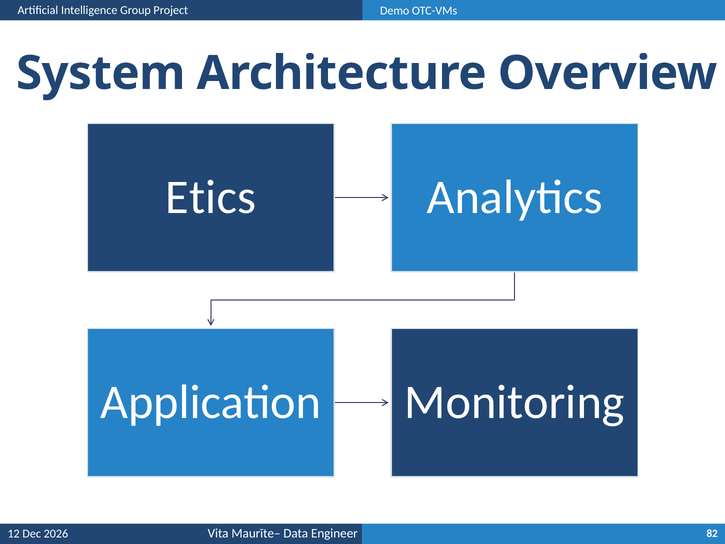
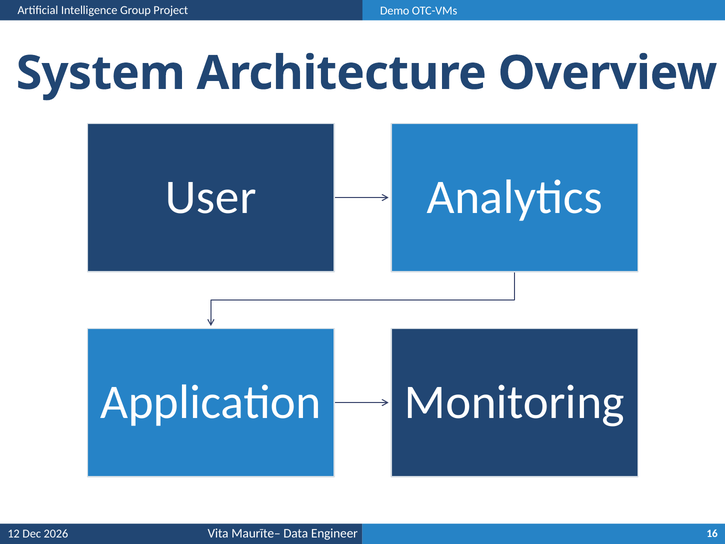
Etics: Etics -> User (211, 197)
82: 82 -> 16 (712, 533)
